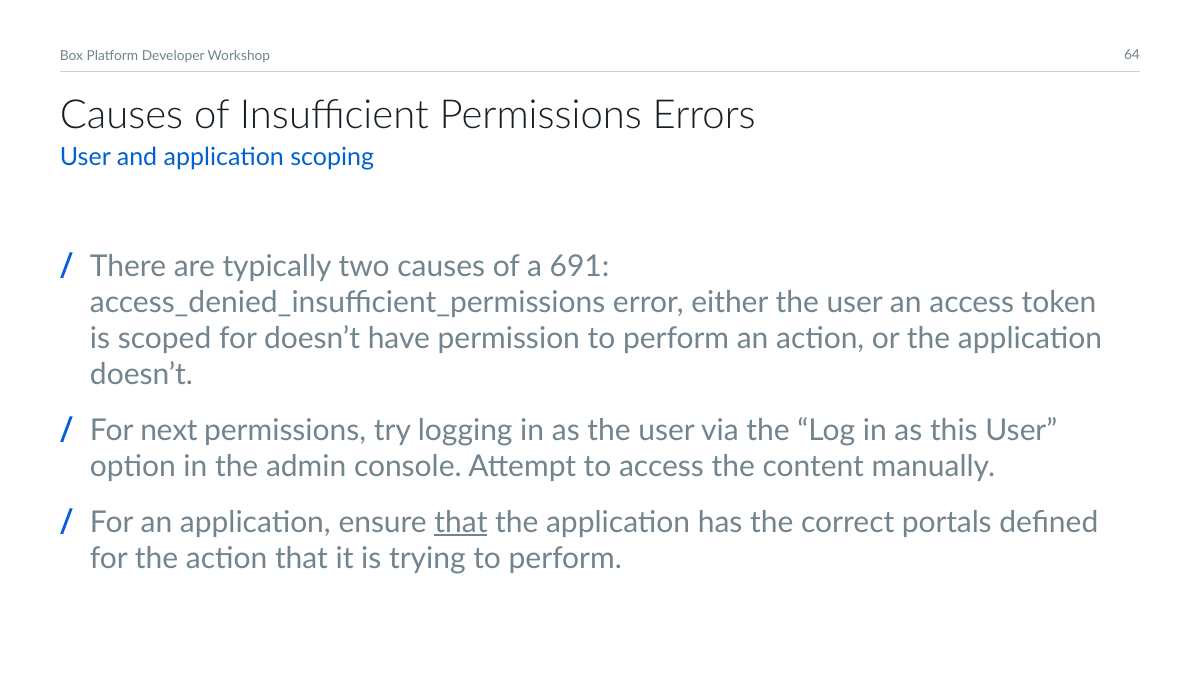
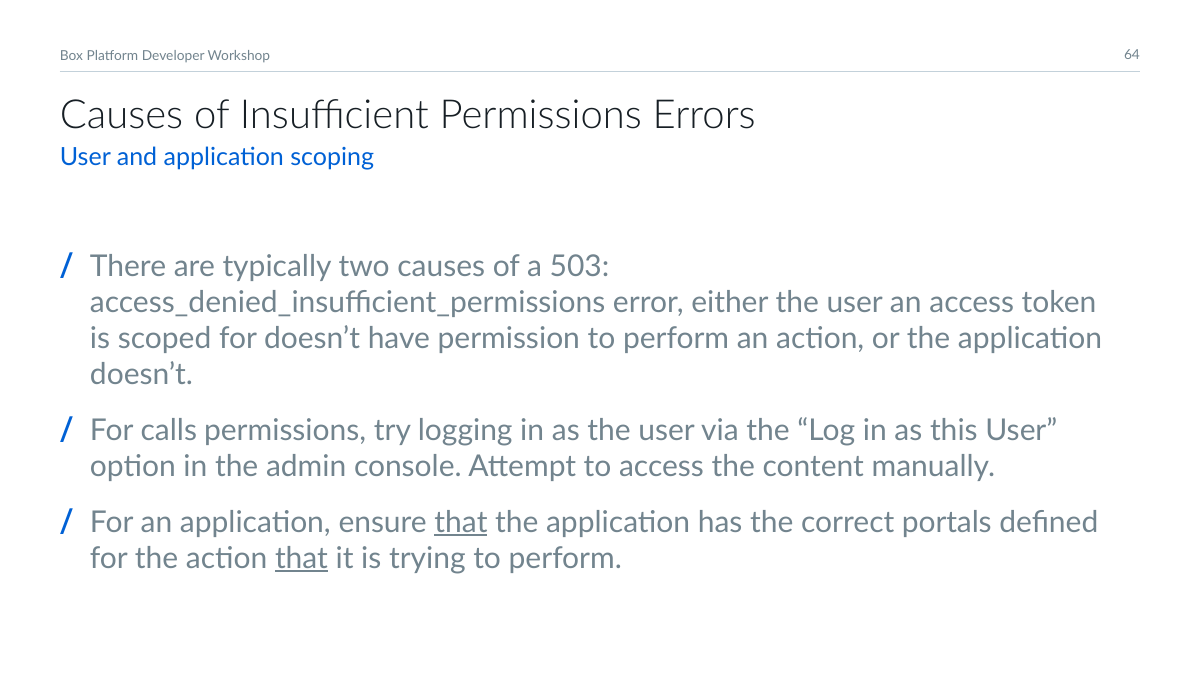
691: 691 -> 503 (580, 266)
next: next -> calls (169, 430)
that underline: none -> present (301, 558)
